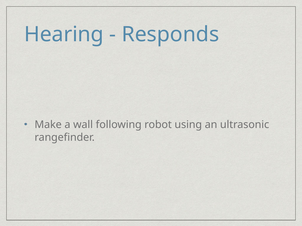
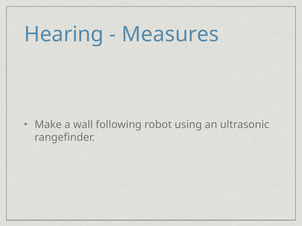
Responds: Responds -> Measures (170, 34)
